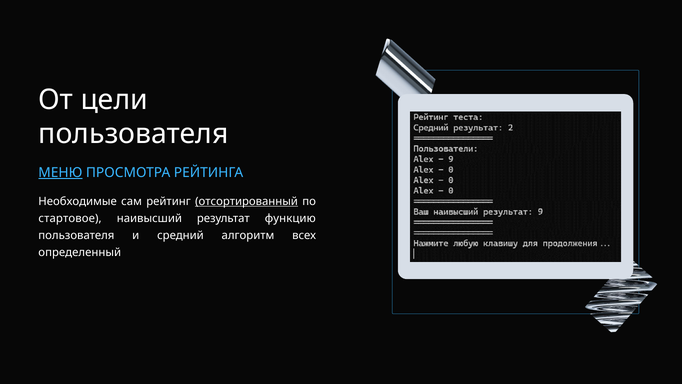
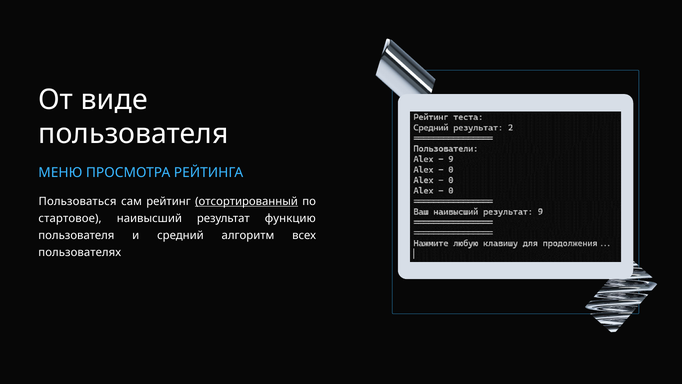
цели: цели -> виде (114, 100)
МЕНЮ underline: present -> none (60, 172)
Необходимые: Необходимые -> Пользоваться (78, 201)
определенный: определенный -> пользователях (80, 252)
